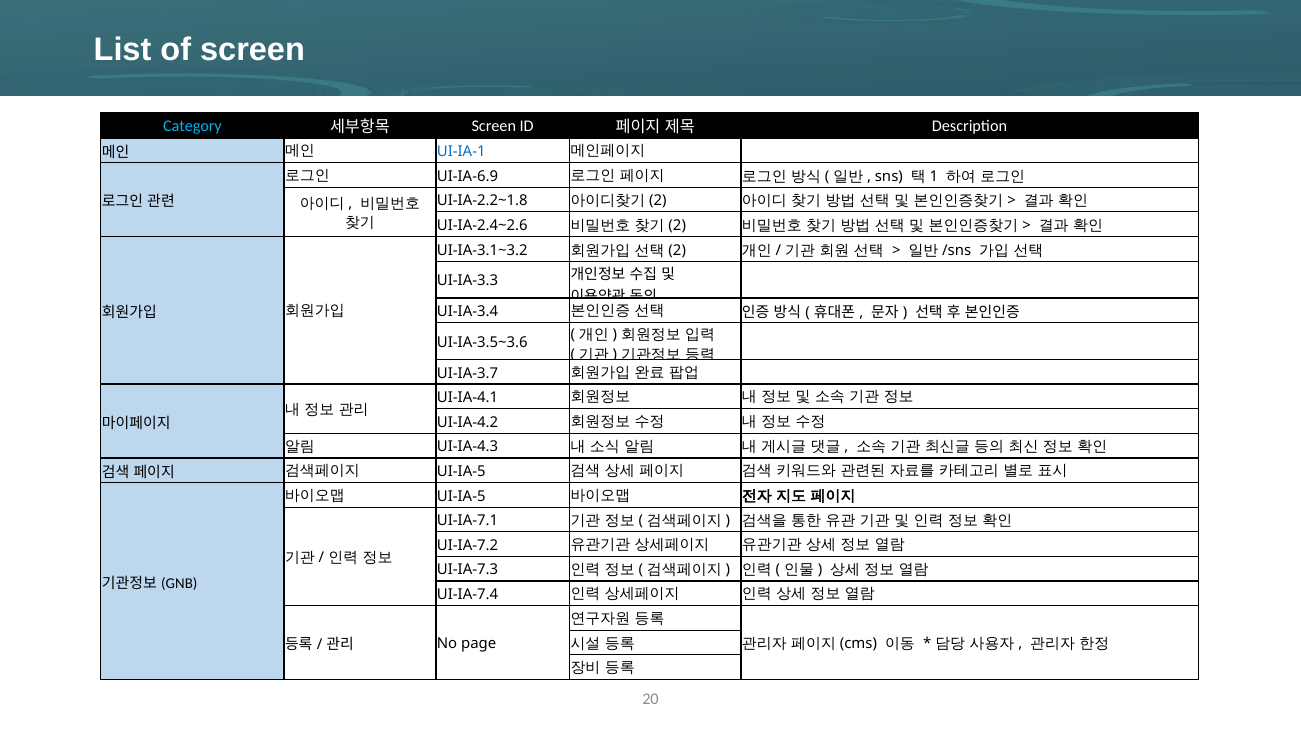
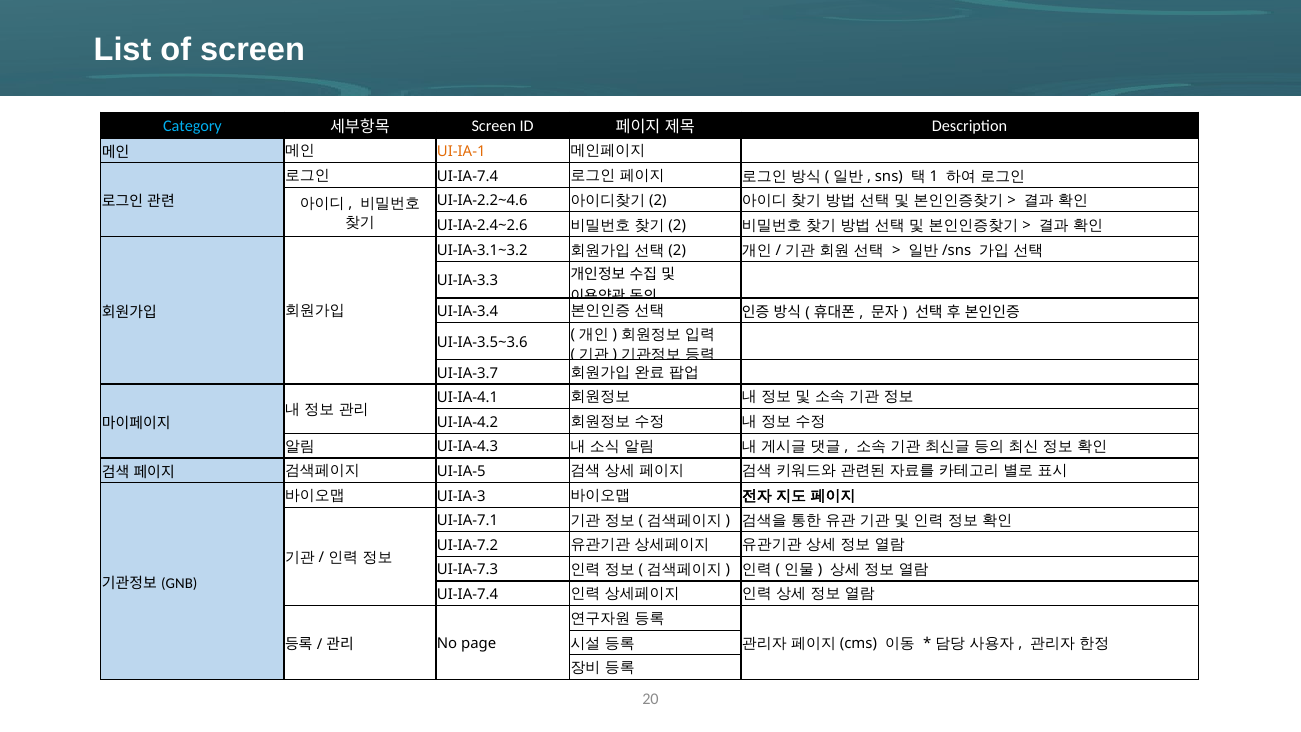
UI-IA-1 colour: blue -> orange (461, 152)
UI-IA-6.9: UI-IA-6.9 -> UI-IA-7.4 (468, 176)
UI-IA-2.2~1.8: UI-IA-2.2~1.8 -> UI-IA-2.2~4.6 (482, 201)
UI-IA-5: UI-IA-5 -> UI-IA-3 (461, 496)
